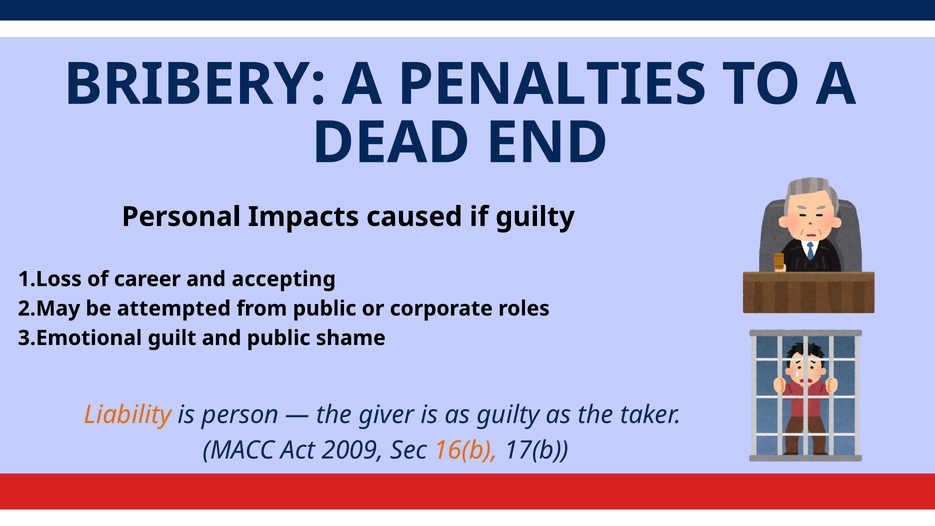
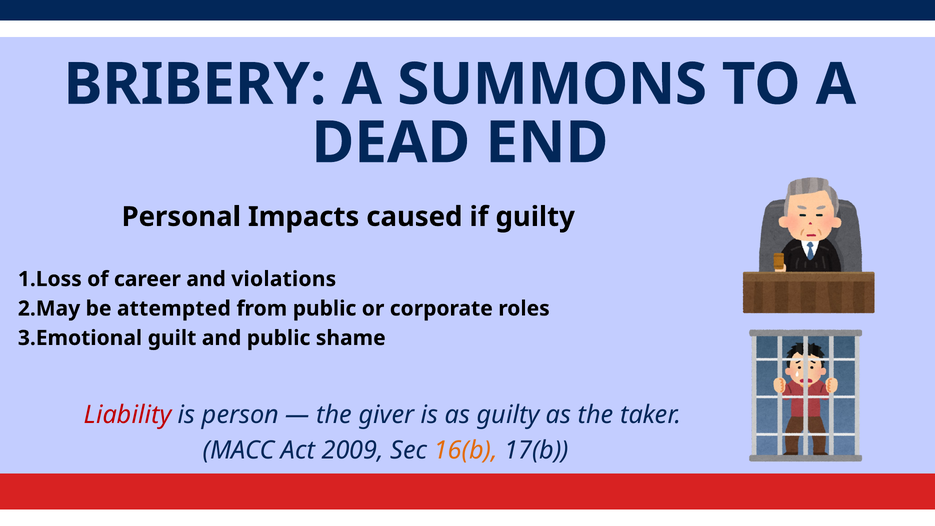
PENALTIES: PENALTIES -> SUMMONS (552, 84)
accepting: accepting -> violations (284, 279)
Liability colour: orange -> red (128, 415)
